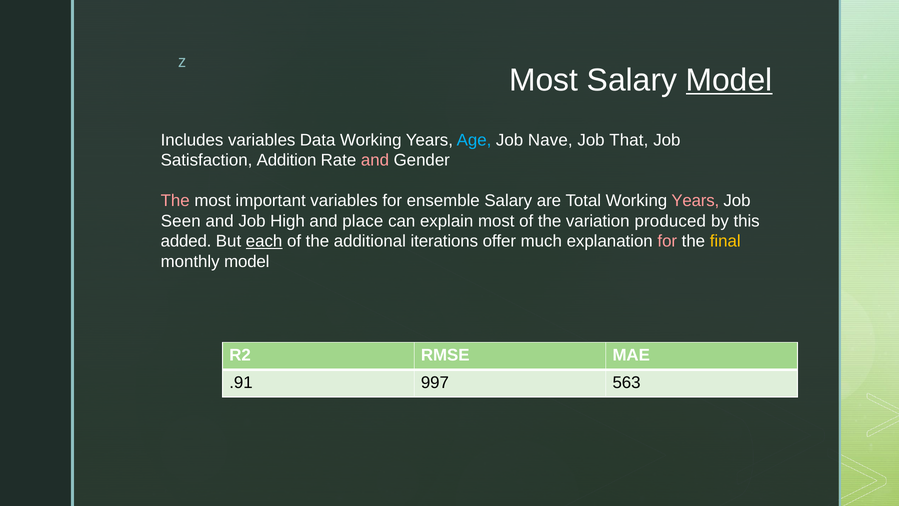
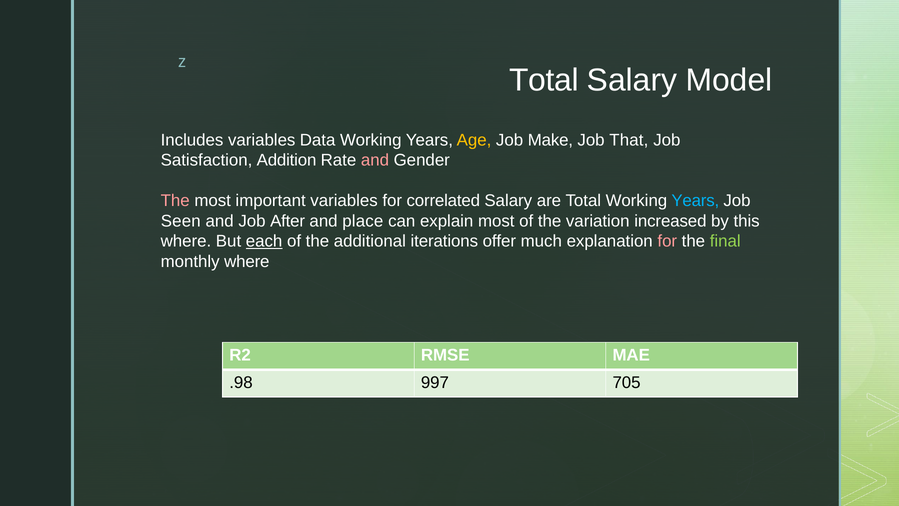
Most: Most -> Total (544, 80)
Model underline: present -> none (729, 80)
Age colour: light blue -> yellow (474, 140)
Nave: Nave -> Make (550, 140)
ensemble: ensemble -> correlated (443, 201)
Years colour: pink -> light blue (695, 201)
High: High -> After (288, 221)
produced: produced -> increased (670, 221)
added: added -> where (186, 241)
final colour: yellow -> light green (725, 241)
monthly model: model -> where (247, 261)
.91: .91 -> .98 (241, 383)
563: 563 -> 705 (627, 383)
